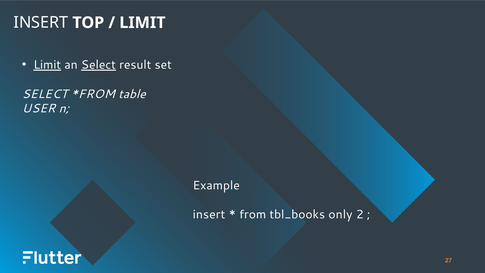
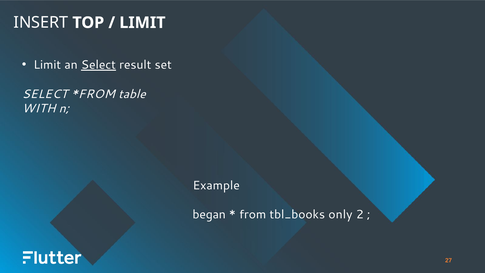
Limit underline: present -> none (47, 65)
USER: USER -> WITH (39, 109)
insert: insert -> began (209, 214)
